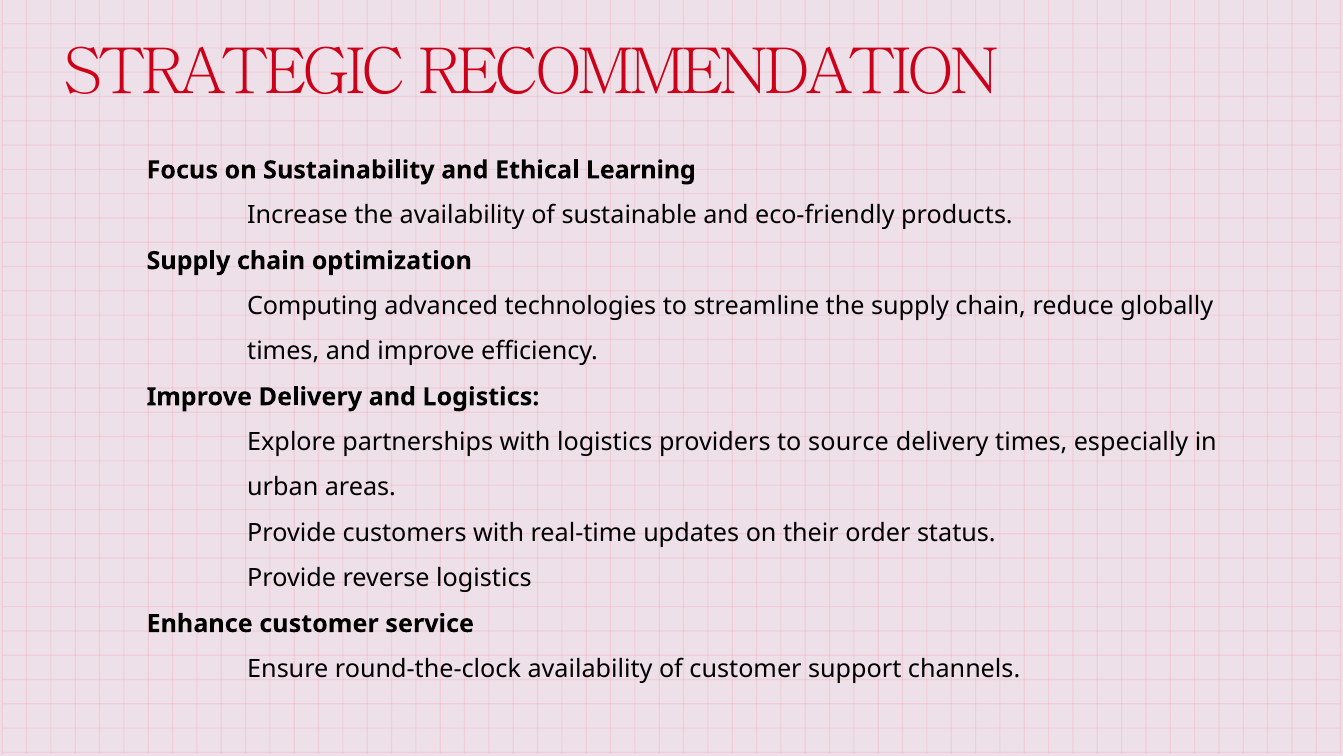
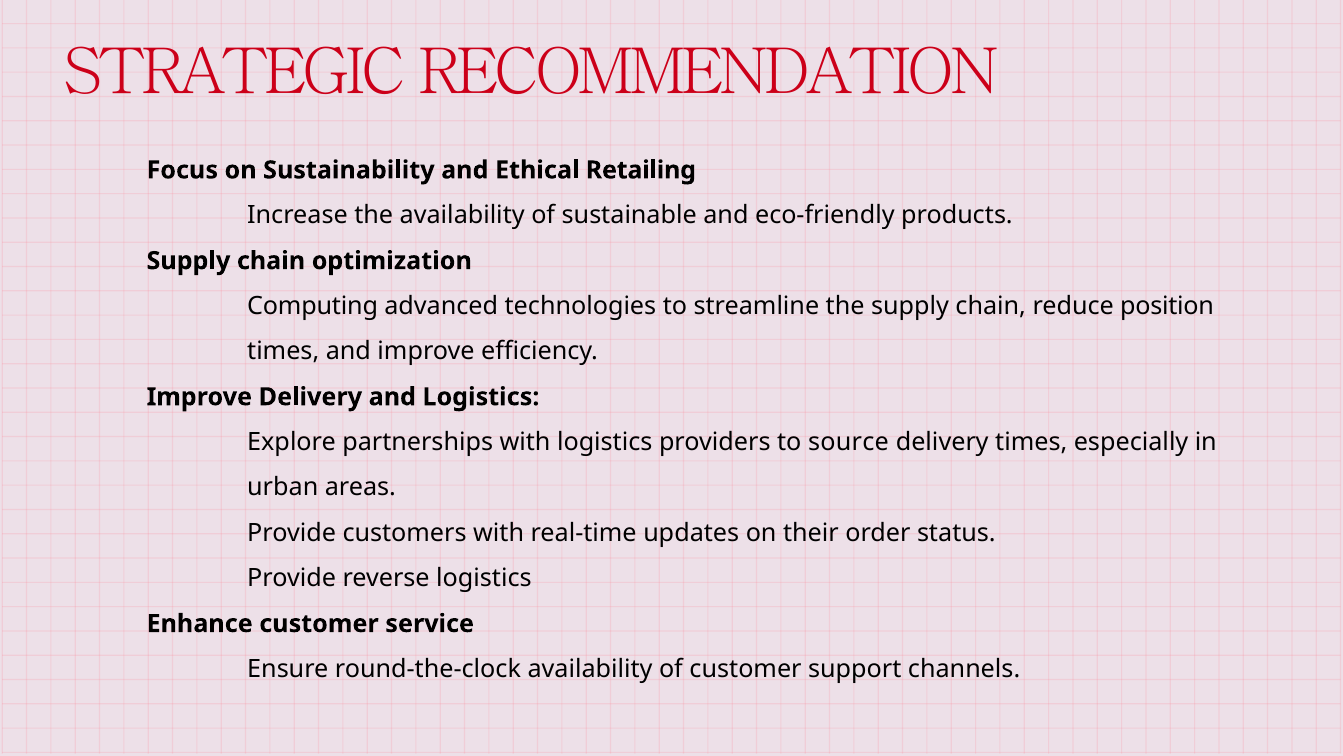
Learning: Learning -> Retailing (641, 170)
globally: globally -> position (1167, 306)
